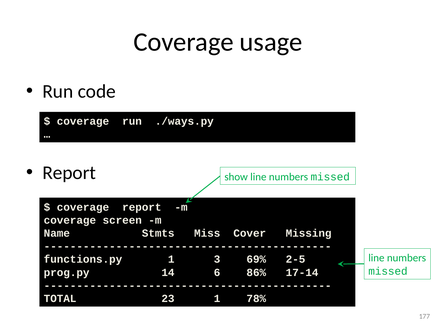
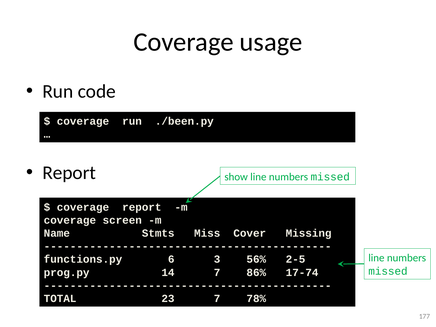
./ways.py: ./ways.py -> ./been.py (184, 121)
functions.py 1: 1 -> 6 (171, 259)
69%: 69% -> 56% (256, 259)
14 6: 6 -> 7 (217, 272)
17-14: 17-14 -> 17-74 (302, 272)
23 1: 1 -> 7 (217, 299)
